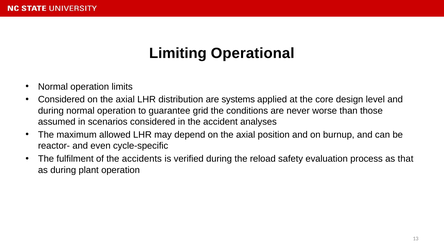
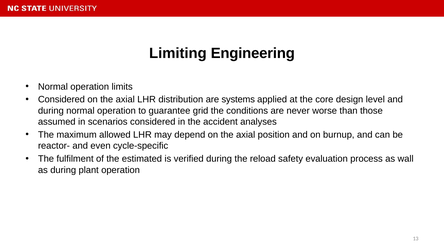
Operational: Operational -> Engineering (253, 53)
accidents: accidents -> estimated (142, 159)
that: that -> wall (406, 159)
